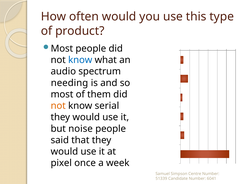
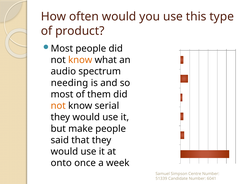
know colour: blue -> orange (80, 60)
noise: noise -> make (81, 128)
pixel: pixel -> onto (61, 163)
